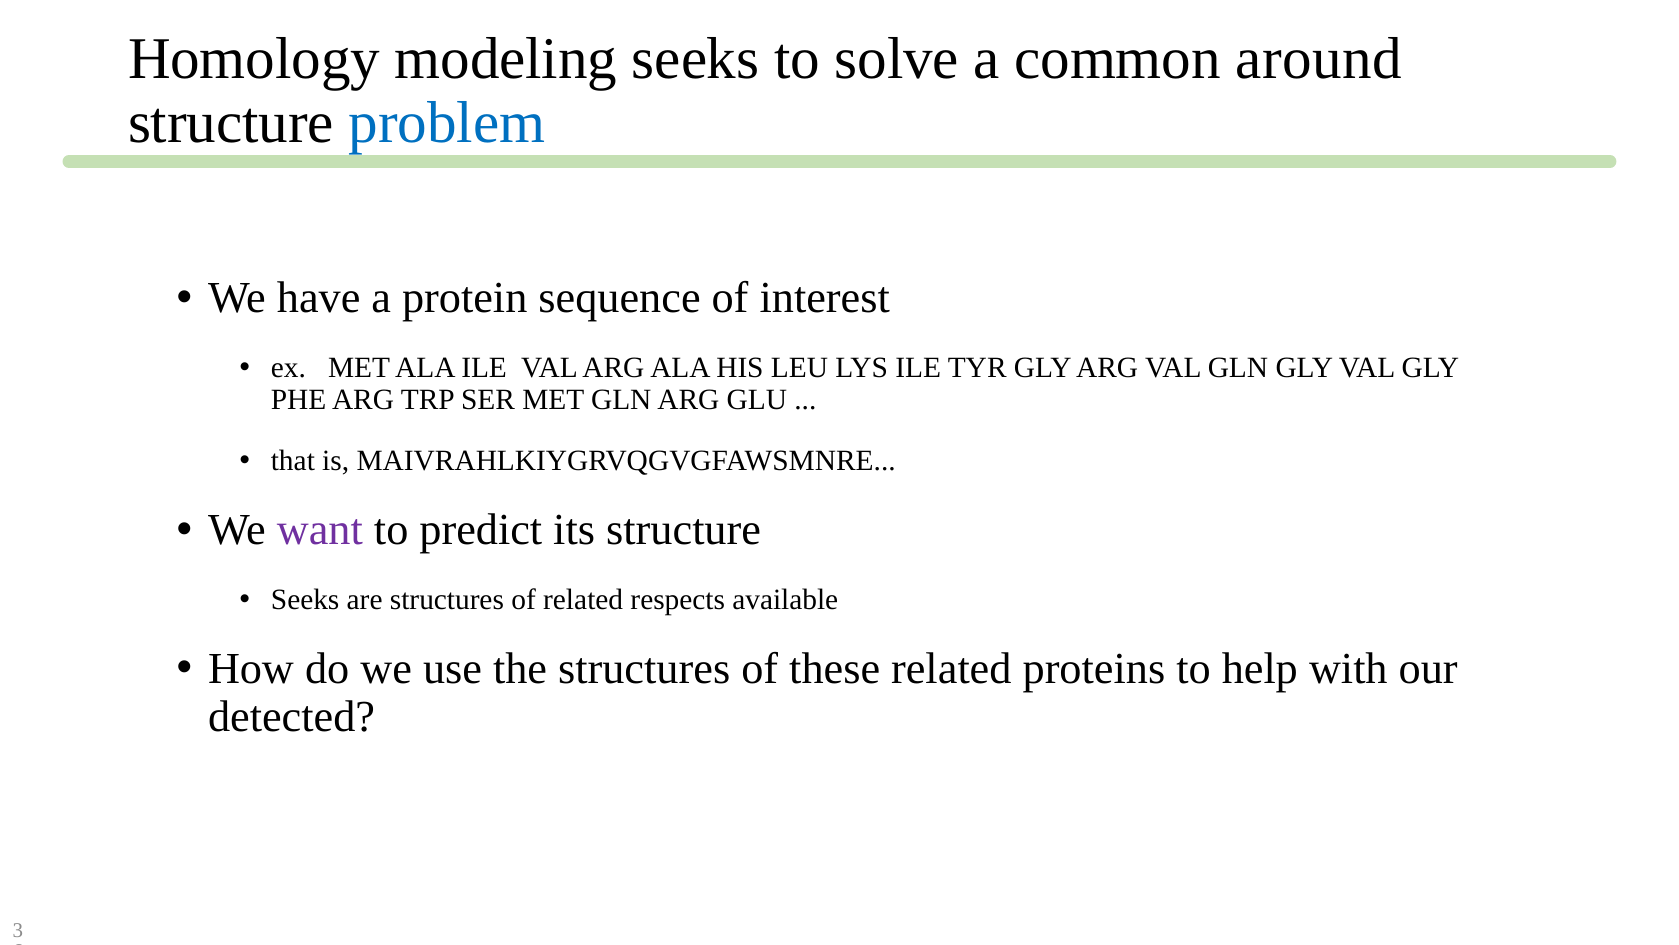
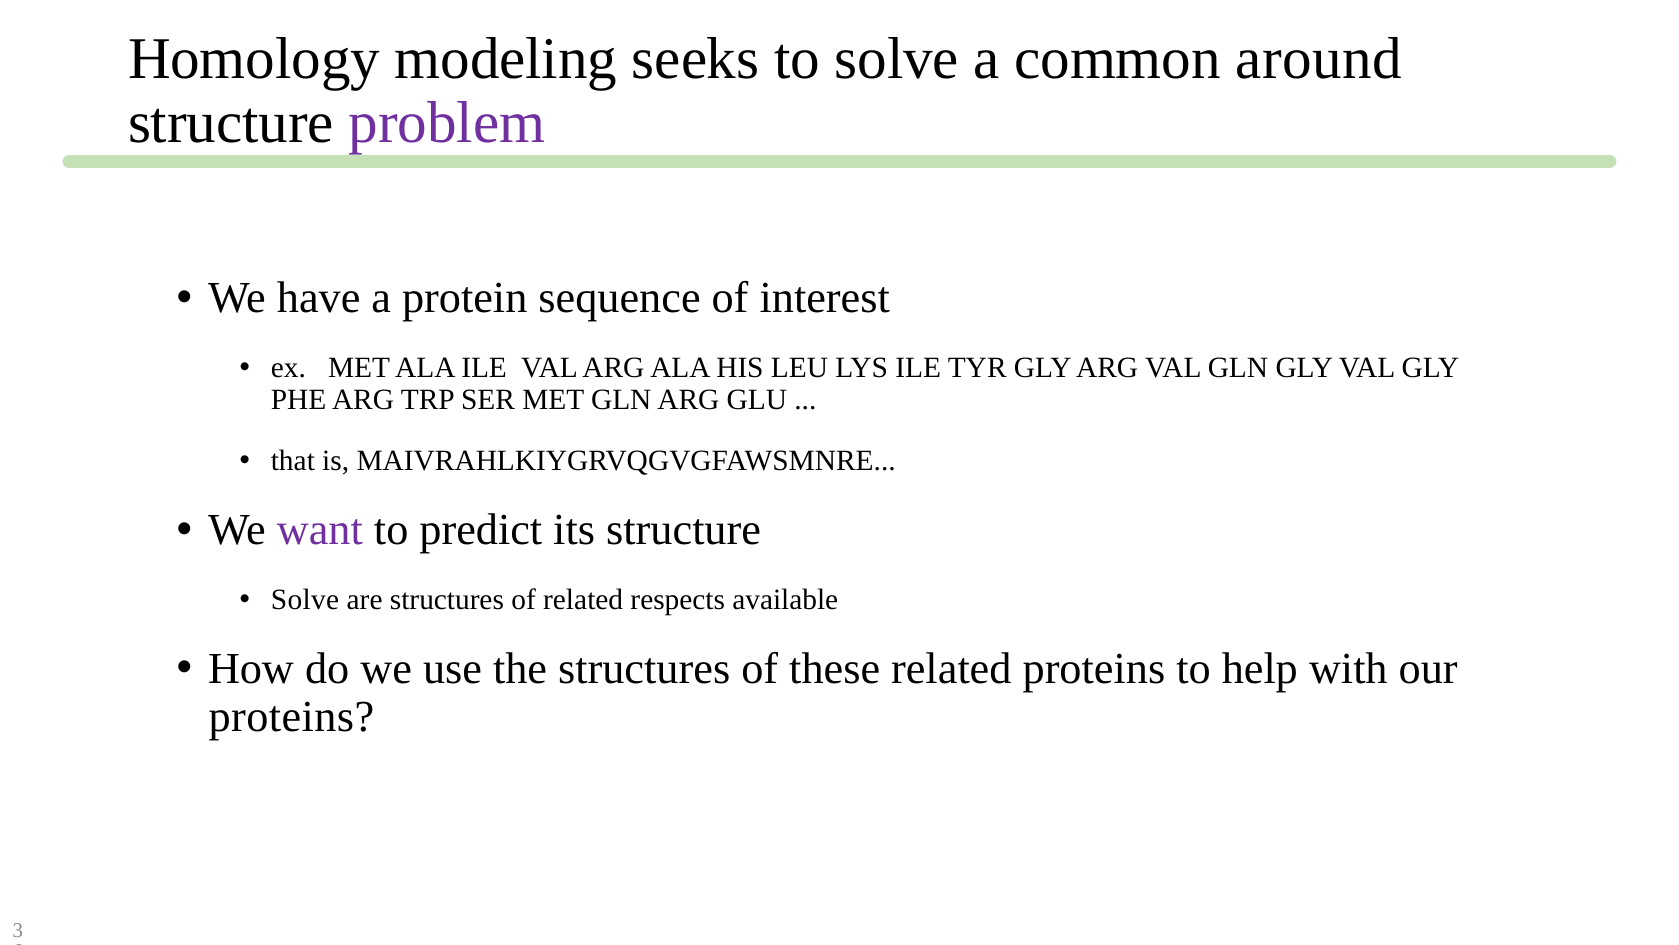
problem colour: blue -> purple (447, 123)
Seeks: Seeks -> Solve (305, 599)
detected: detected -> proteins (291, 716)
